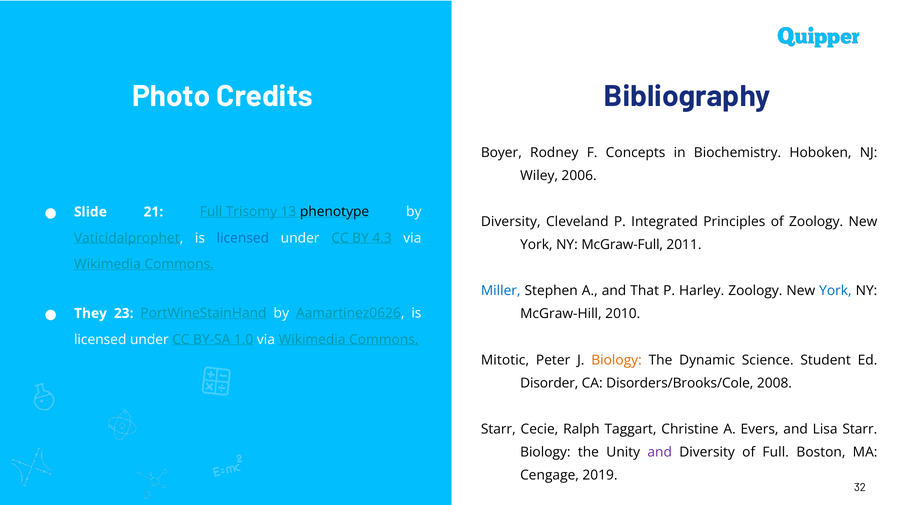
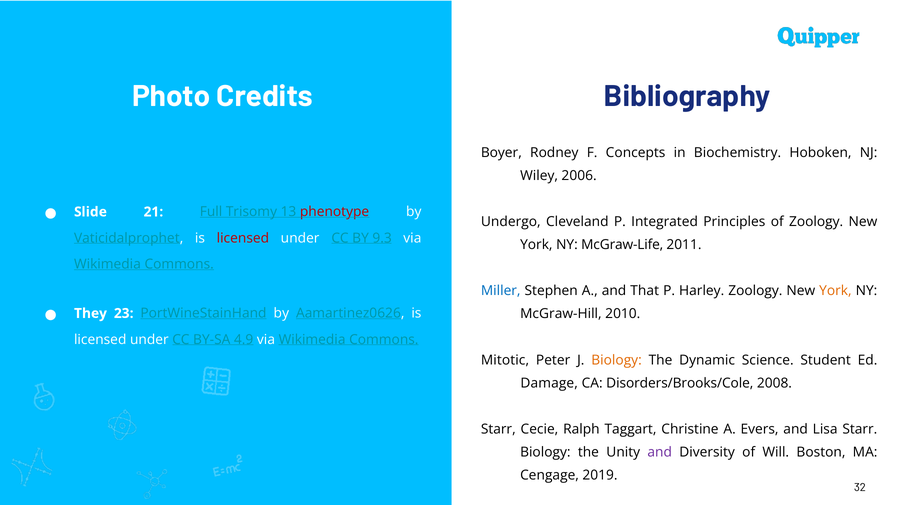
phenotype colour: black -> red (335, 212)
Diversity: Diversity -> Undergo (511, 222)
licensed colour: blue -> red (243, 238)
4.3: 4.3 -> 9.3 (382, 238)
McGraw-Full: McGraw-Full -> McGraw-Life (622, 245)
York colour: blue -> orange (835, 291)
1.0: 1.0 -> 4.9 (244, 340)
Disorder: Disorder -> Damage (549, 384)
of Full: Full -> Will (776, 453)
